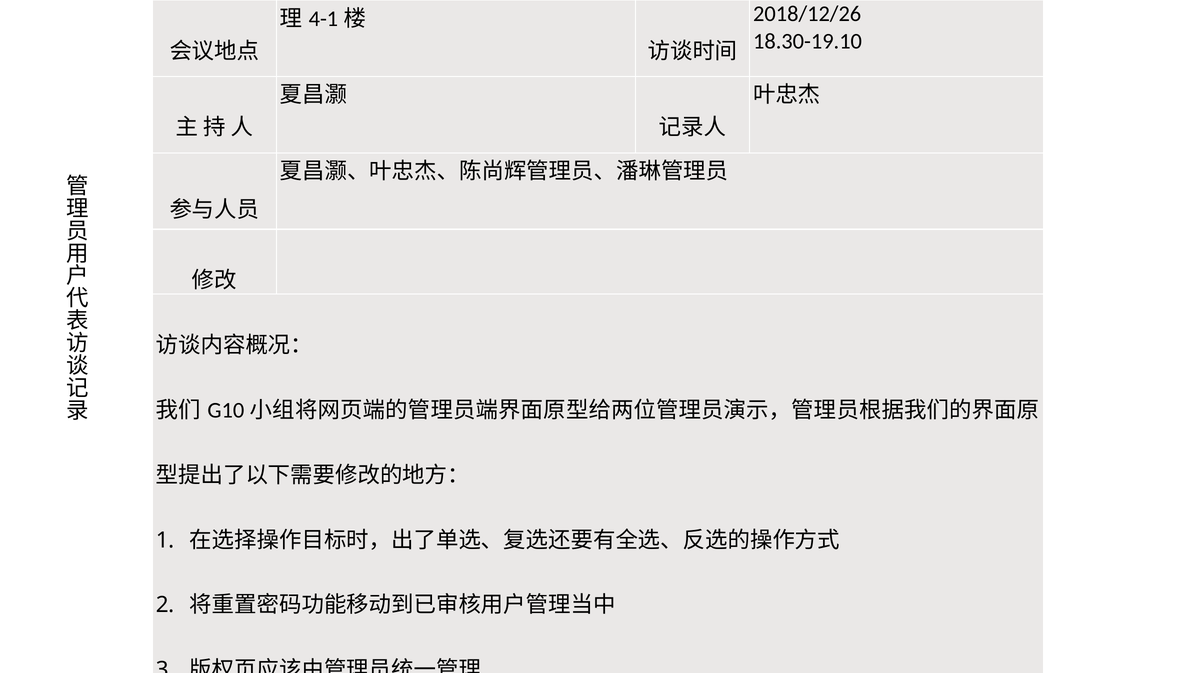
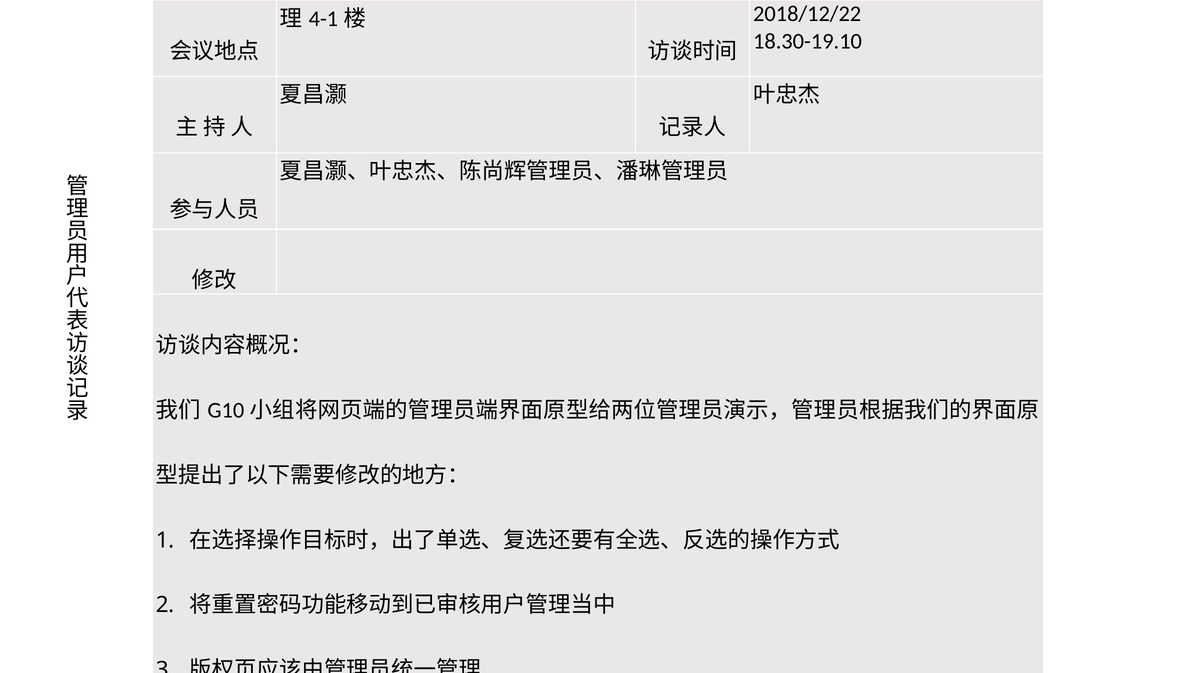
2018/12/26: 2018/12/26 -> 2018/12/22 (807, 14)
